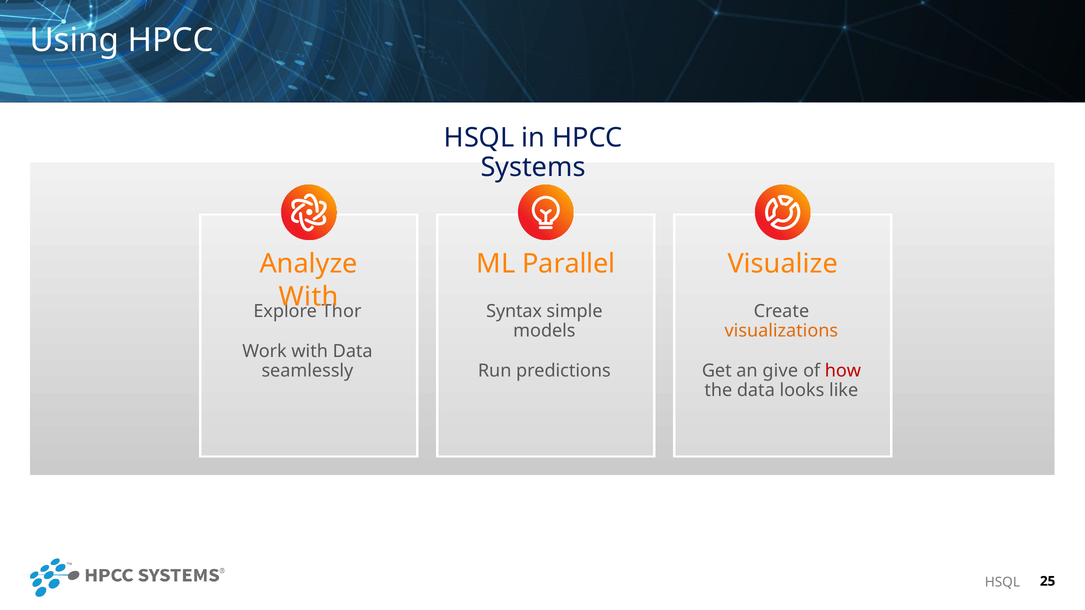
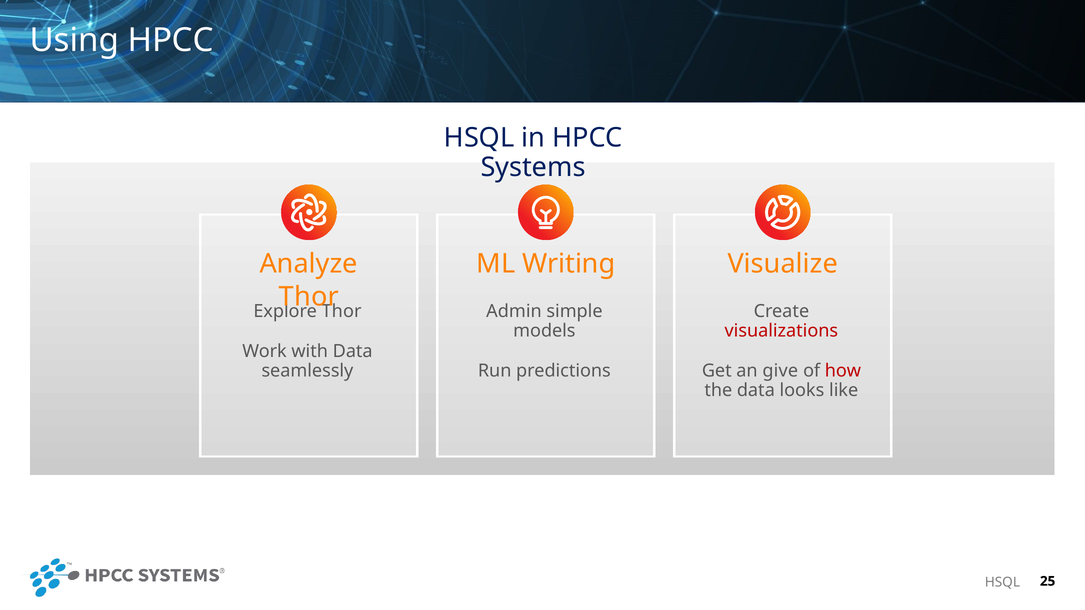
Parallel: Parallel -> Writing (569, 264)
With: With -> Thor (309, 297)
Syntax: Syntax -> Admin (514, 311)
visualizations colour: orange -> red (781, 331)
